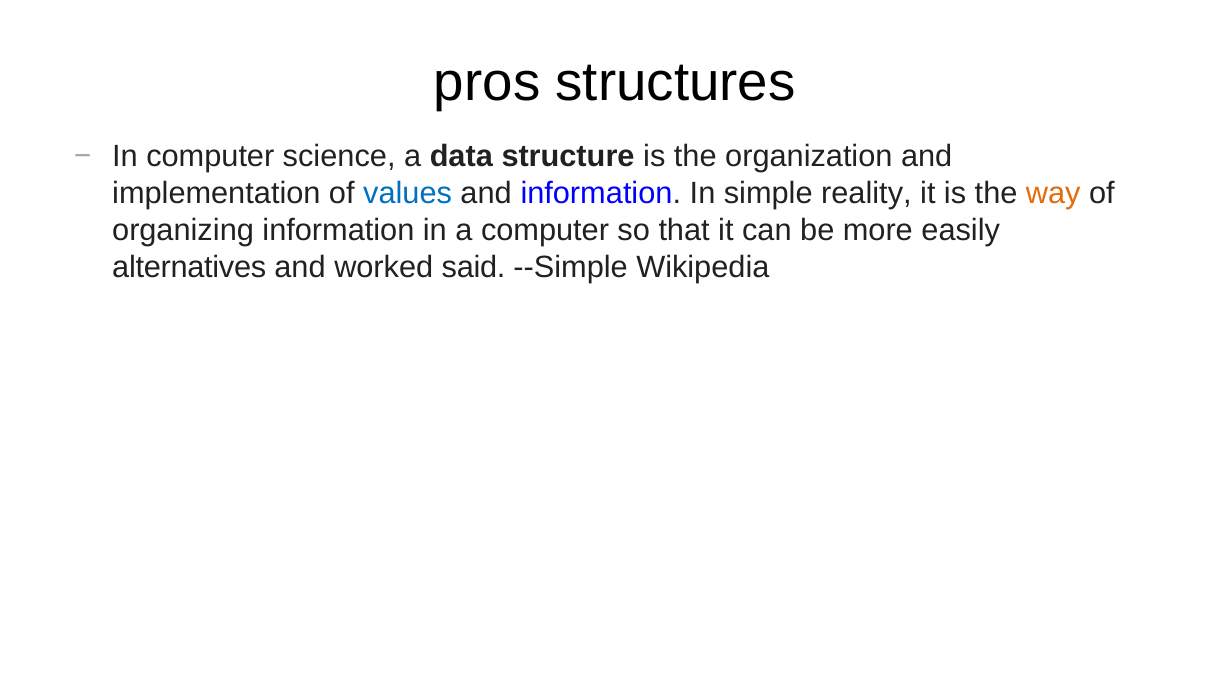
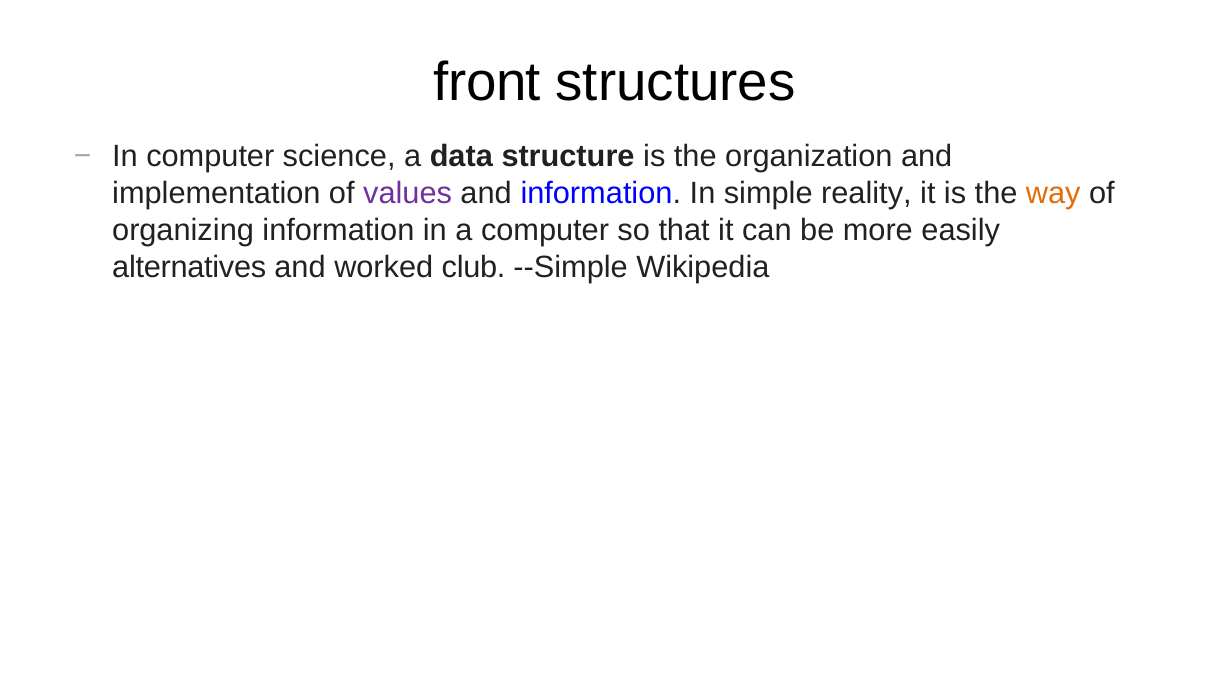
pros: pros -> front (487, 83)
values colour: blue -> purple (408, 193)
said: said -> club (474, 267)
